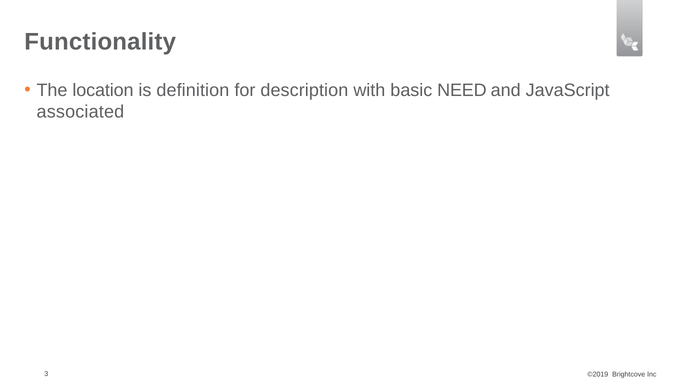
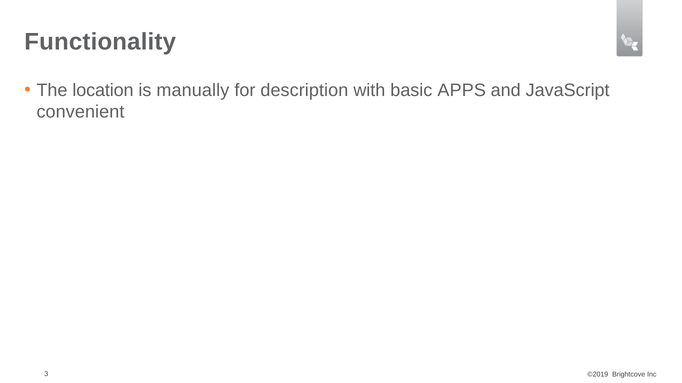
definition: definition -> manually (193, 90)
NEED: NEED -> APPS (462, 90)
associated: associated -> convenient (80, 112)
